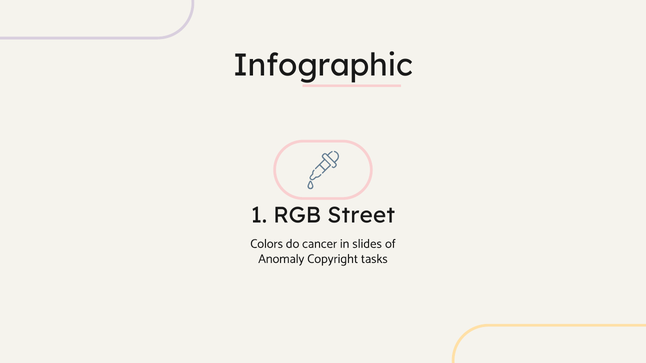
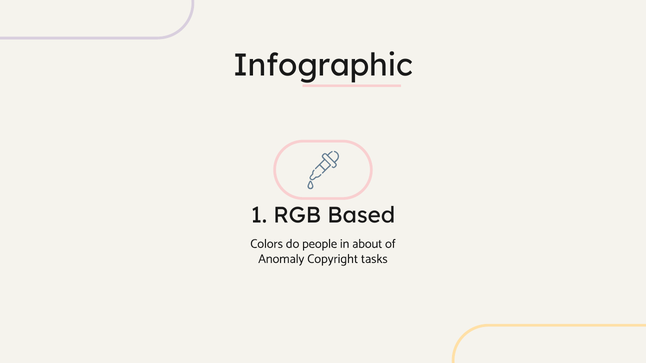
Street: Street -> Based (361, 216)
cancer: cancer -> people (320, 244)
slides: slides -> about (367, 244)
